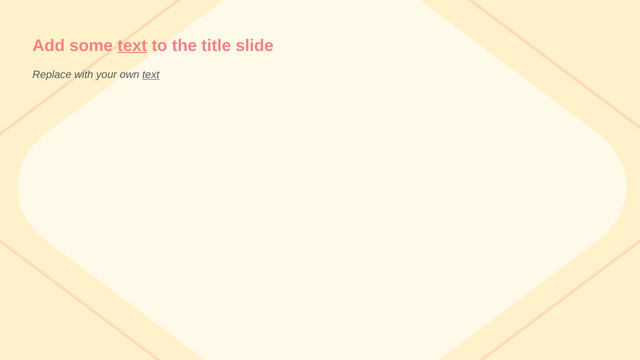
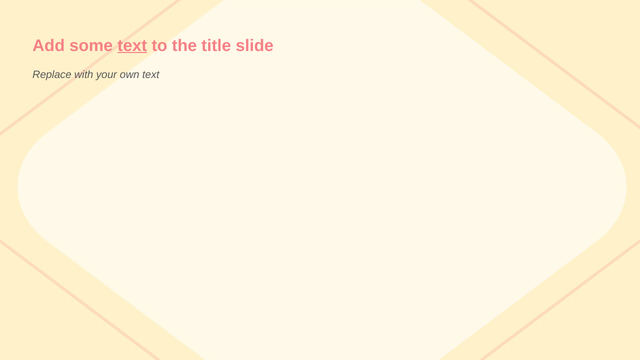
text underline: present -> none (151, 75)
